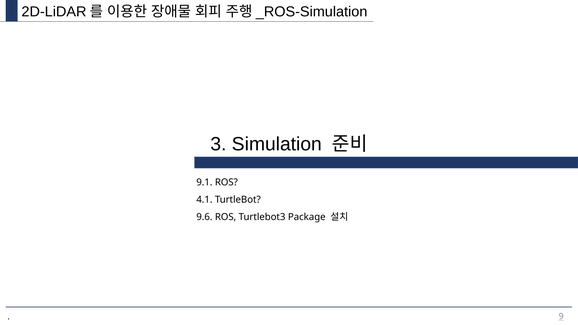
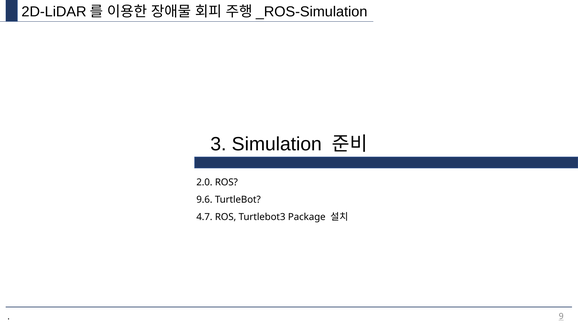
9.1: 9.1 -> 2.0 (204, 182)
4.1: 4.1 -> 9.6 (204, 200)
9.6: 9.6 -> 4.7 (204, 217)
